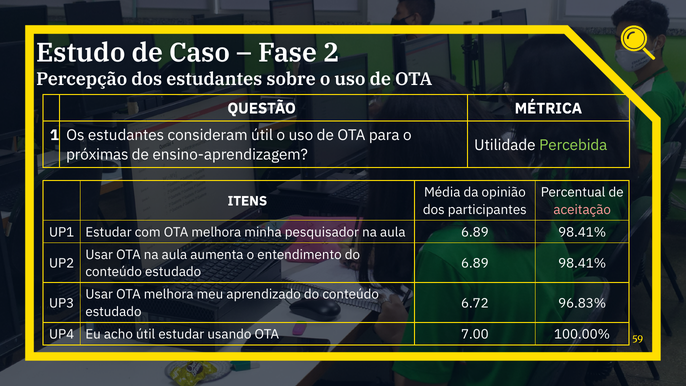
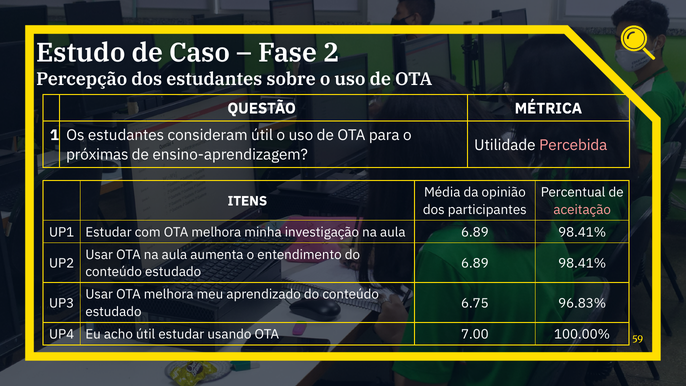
Percebida colour: light green -> pink (573, 145)
pesquisador: pesquisador -> investigação (322, 232)
6.72: 6.72 -> 6.75 (475, 303)
